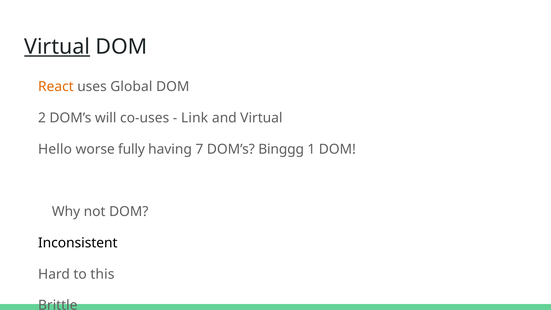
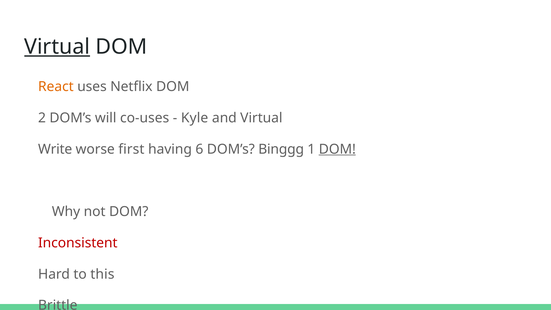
Global: Global -> Netflix (131, 87)
Link: Link -> Kyle (195, 118)
Hello: Hello -> Write (55, 149)
fully: fully -> first (131, 149)
7: 7 -> 6 (199, 149)
DOM underline: none -> present (337, 149)
Inconsistent colour: black -> red (78, 243)
